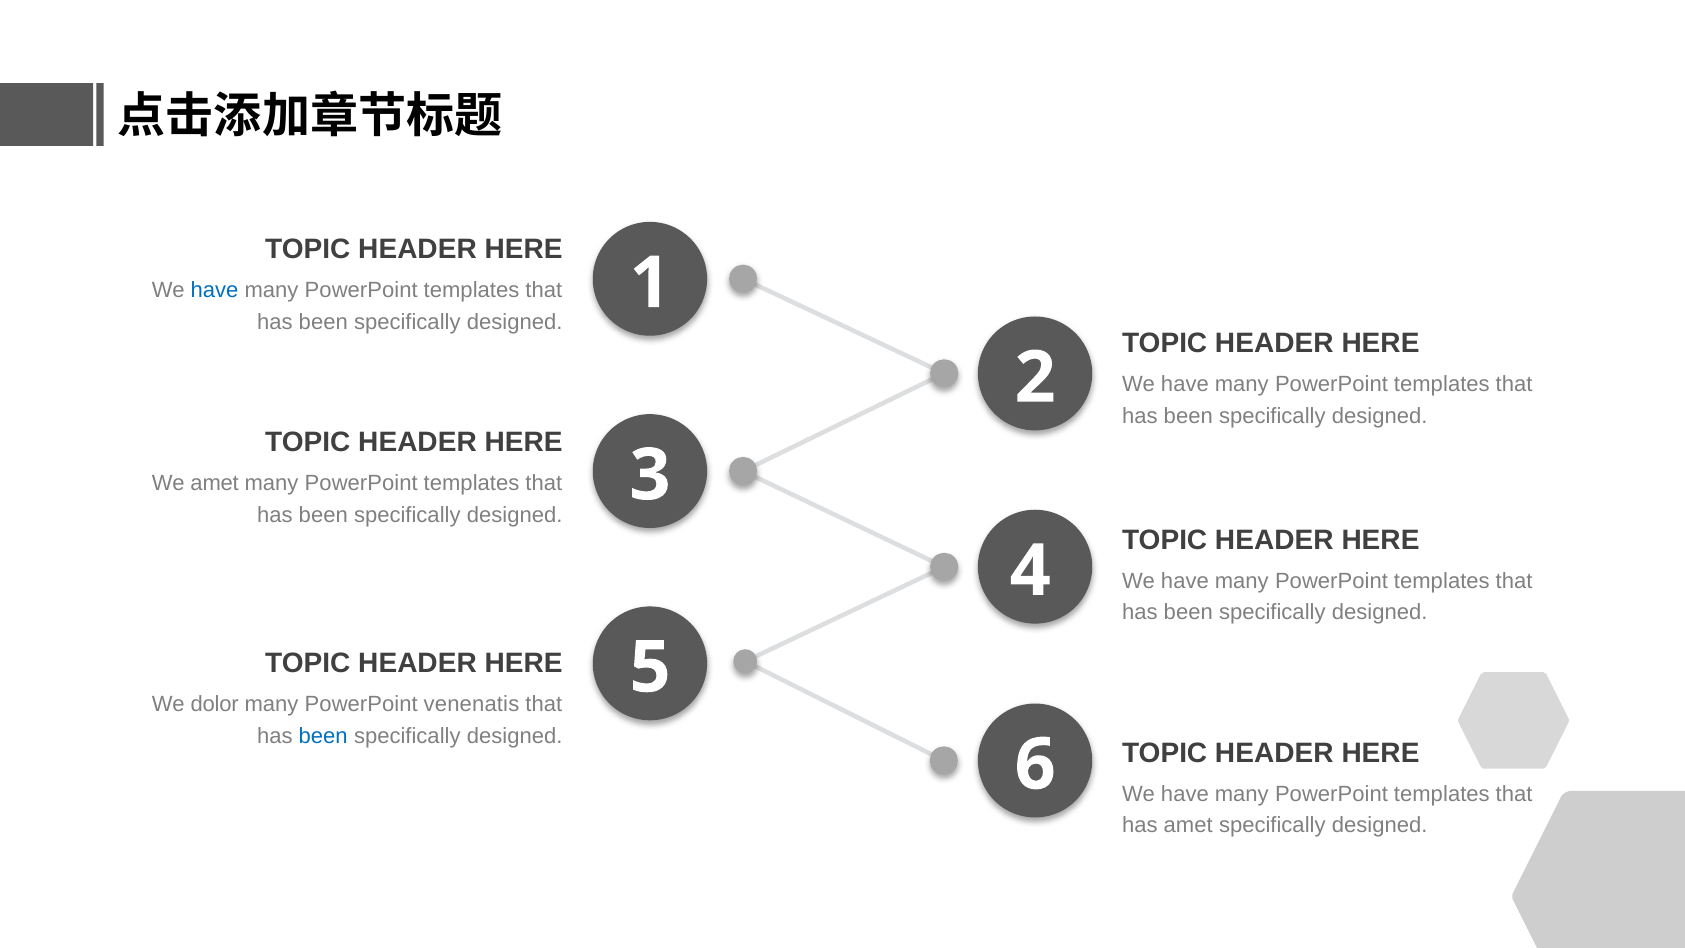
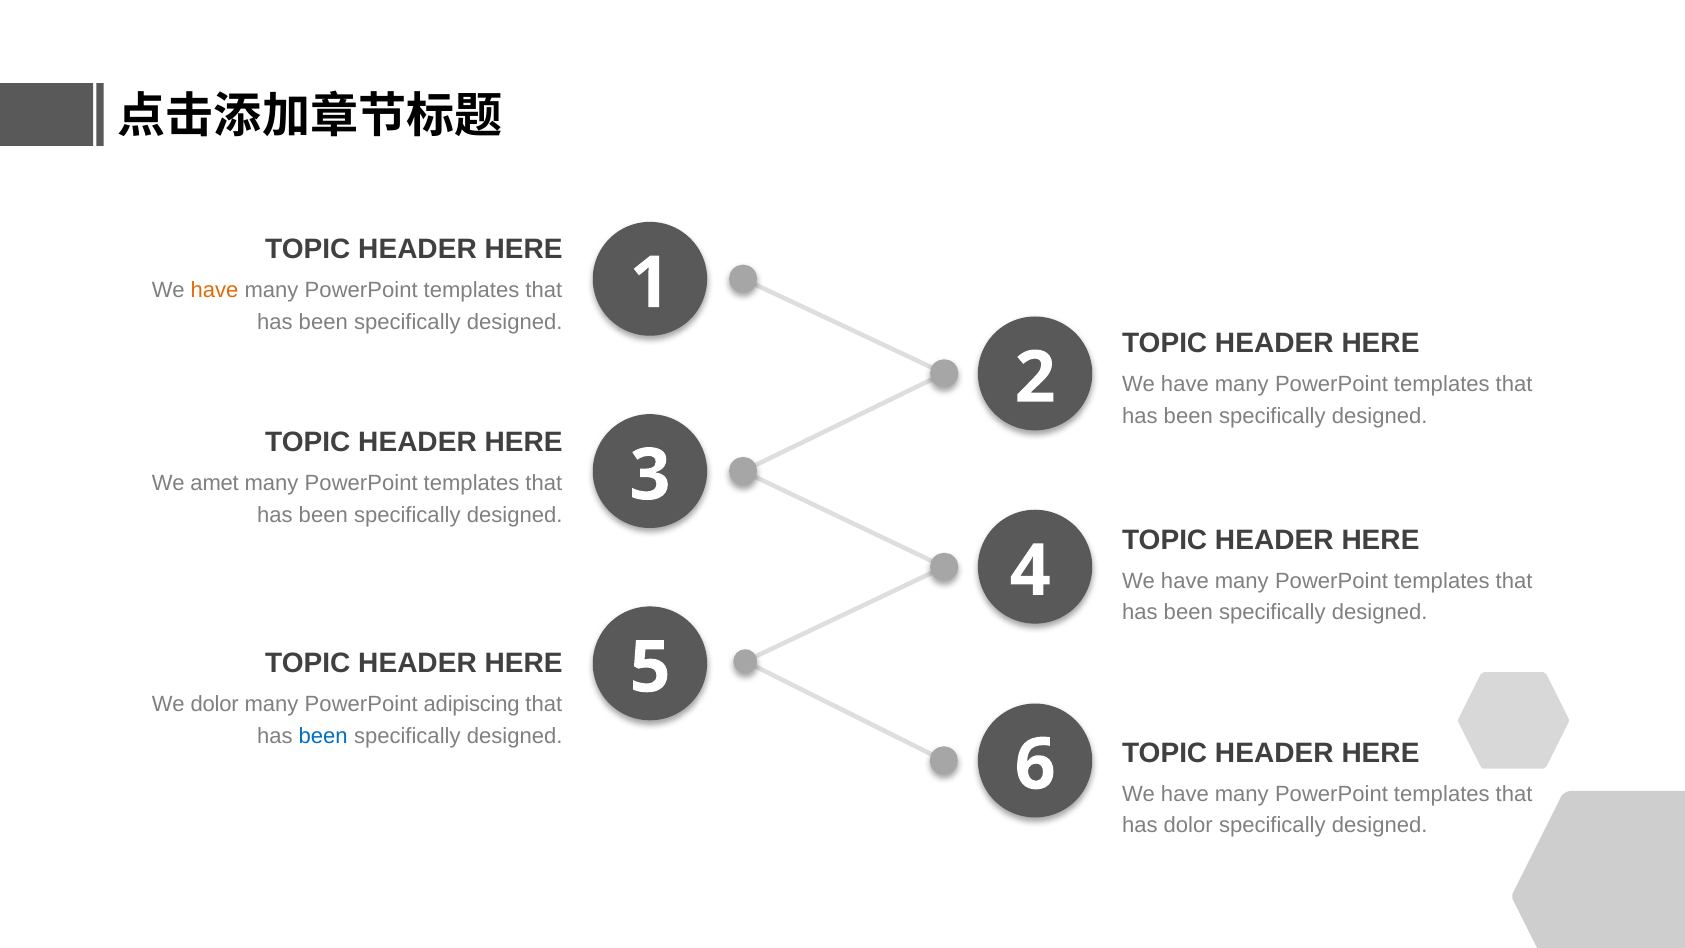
have colour: blue -> orange (214, 290)
venenatis: venenatis -> adipiscing (472, 704)
has amet: amet -> dolor (1188, 825)
